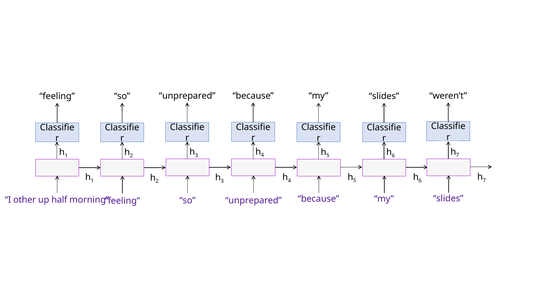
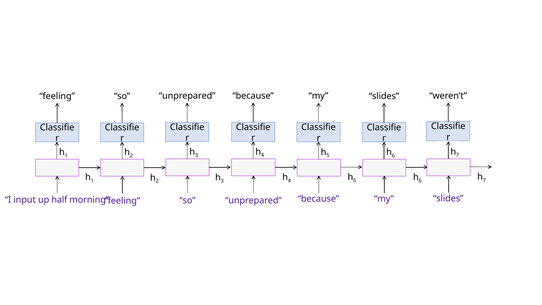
other: other -> input (25, 200)
